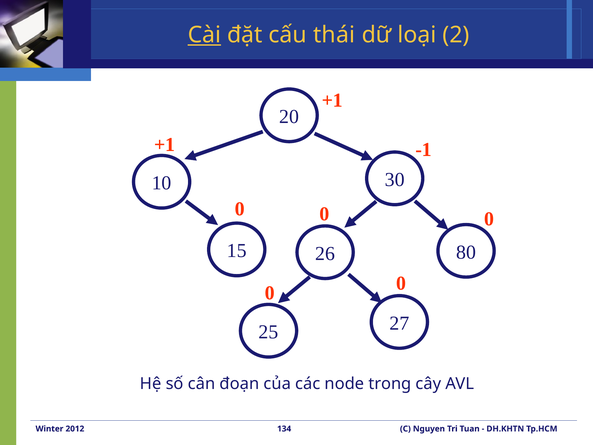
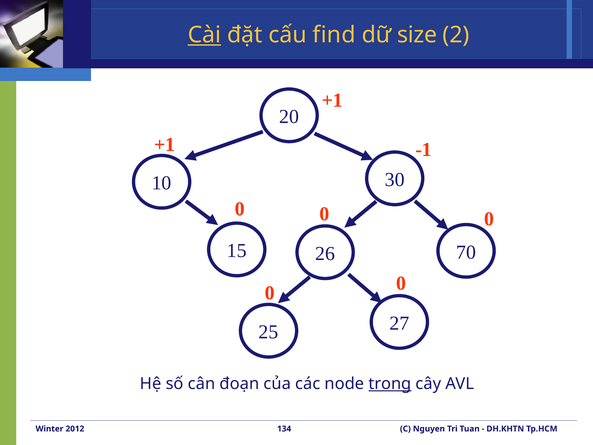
thái: thái -> find (334, 35)
loại: loại -> size (417, 35)
80: 80 -> 70 (466, 252)
trong underline: none -> present (390, 384)
